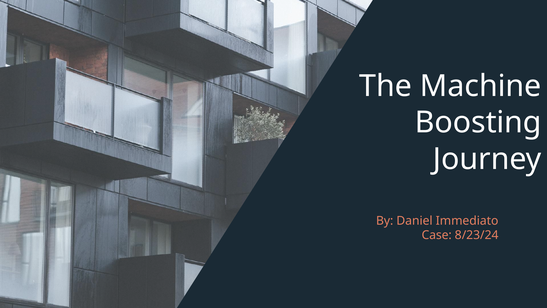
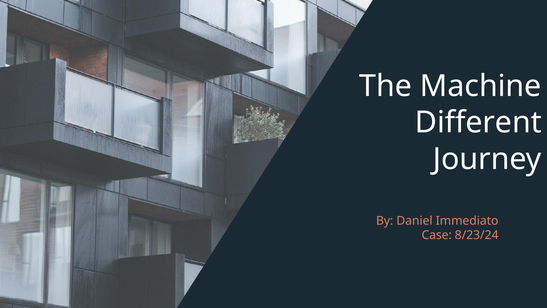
Boosting: Boosting -> Different (478, 123)
